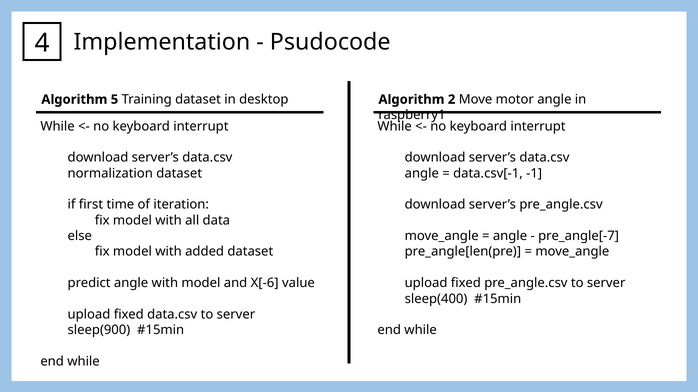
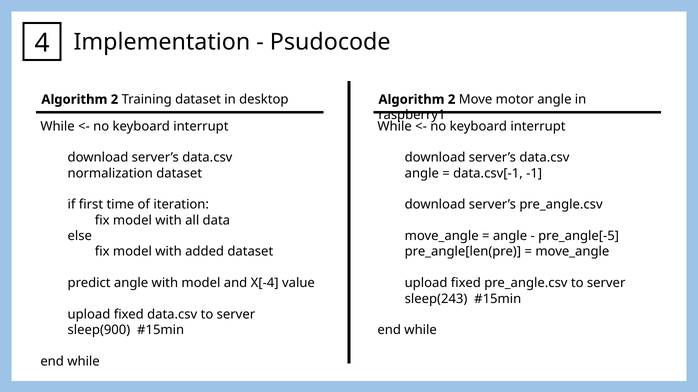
5: 5 -> 2 (114, 100)
pre_angle[-7: pre_angle[-7 -> pre_angle[-5 (579, 236)
X[-6: X[-6 -> X[-4 (265, 283)
sleep(400: sleep(400 -> sleep(243 (436, 299)
